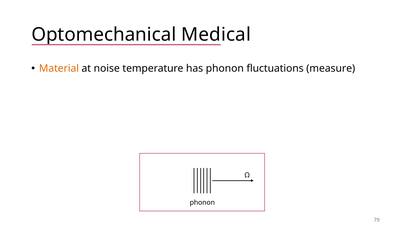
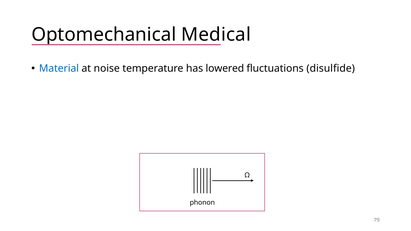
Material colour: orange -> blue (59, 69)
has phonon: phonon -> lowered (225, 69)
measure: measure -> disulfide (331, 69)
